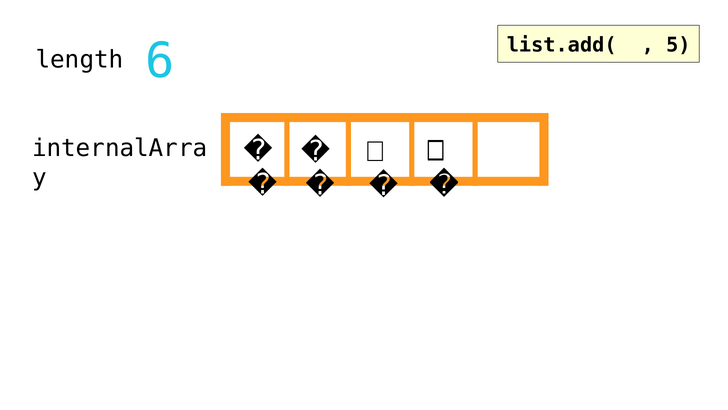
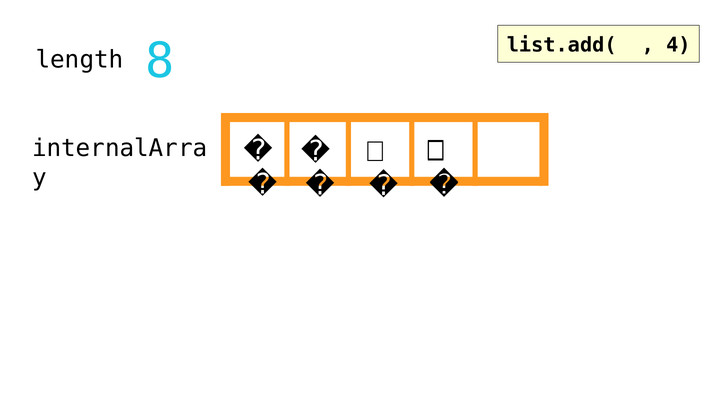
6: 6 -> 8 (160, 61)
5: 5 -> 4 (678, 45)
